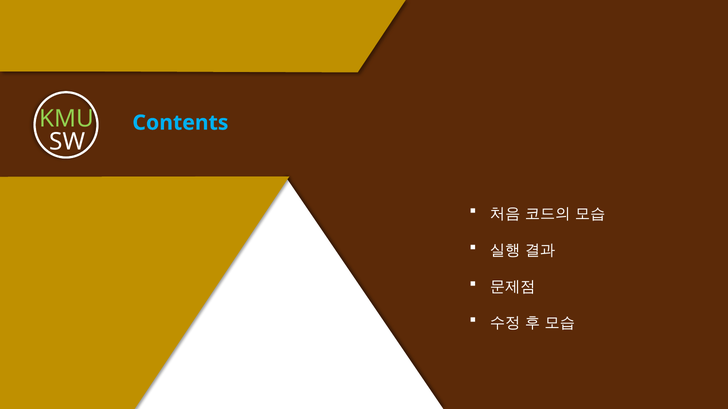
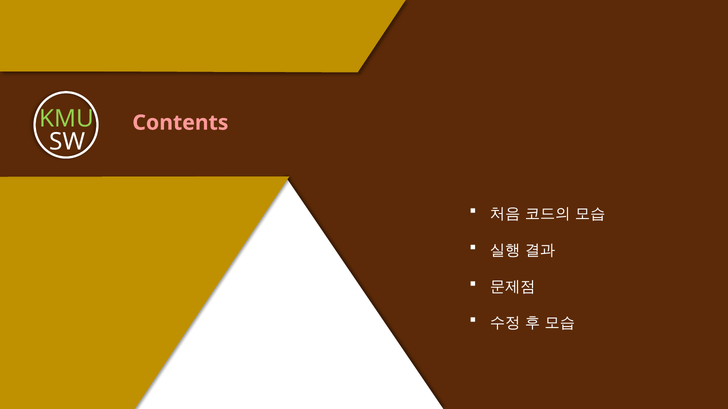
Contents colour: light blue -> pink (180, 123)
